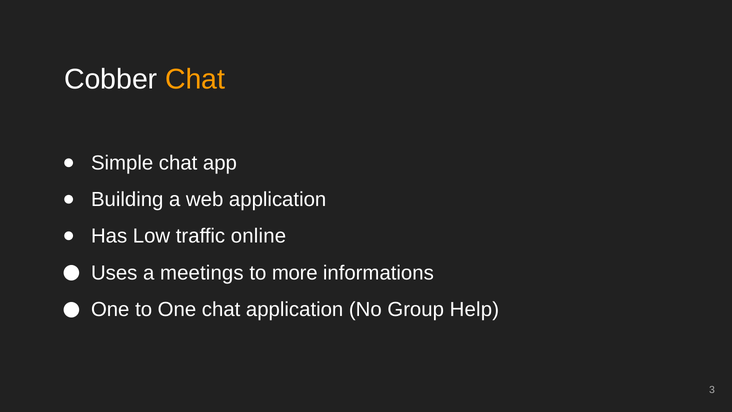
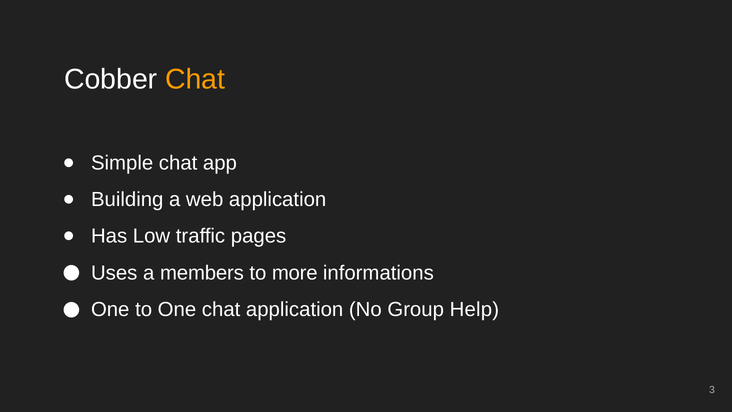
online: online -> pages (259, 236)
meetings: meetings -> members (202, 273)
